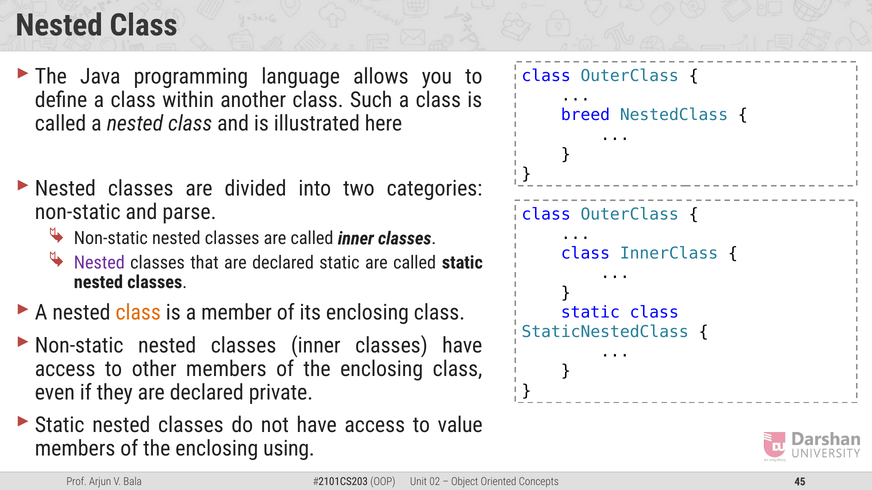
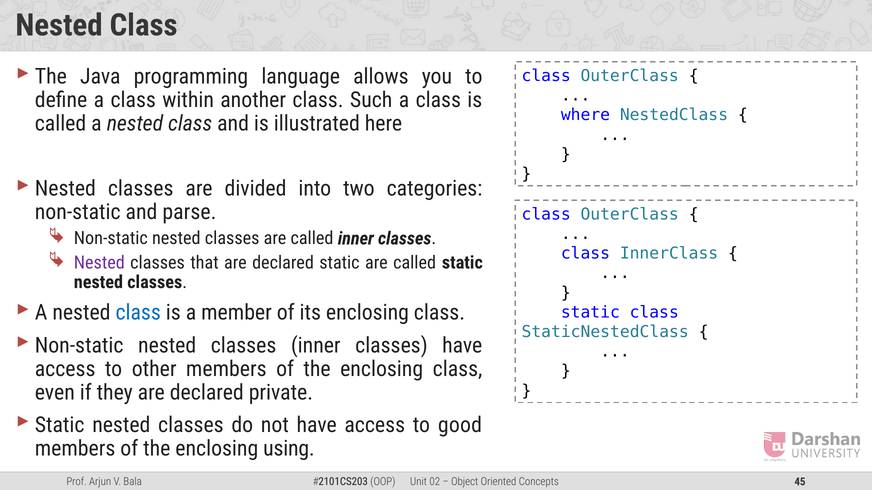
breed: breed -> where (586, 115)
class colour: orange -> blue (138, 313)
value: value -> good (460, 425)
